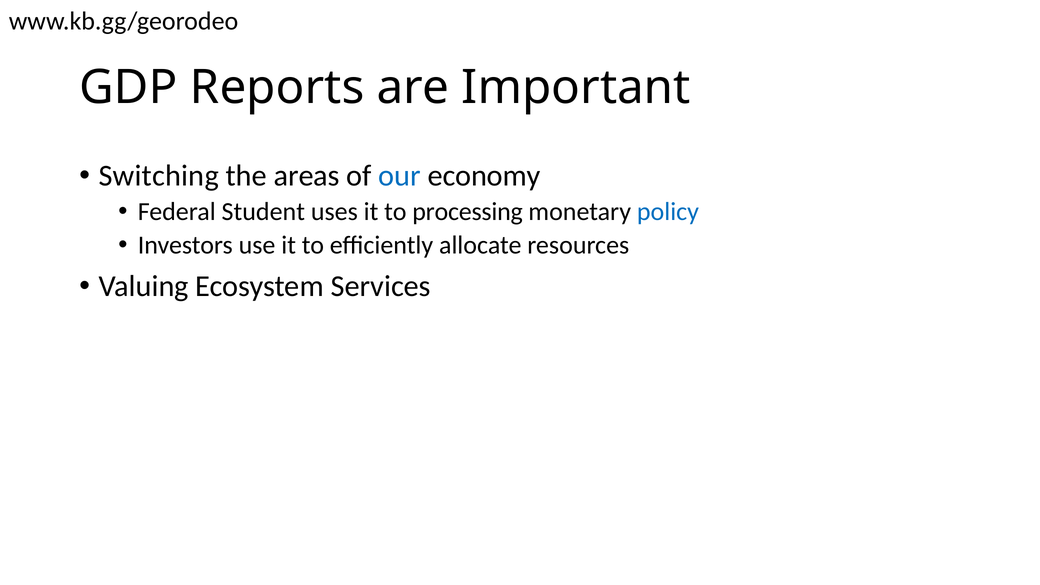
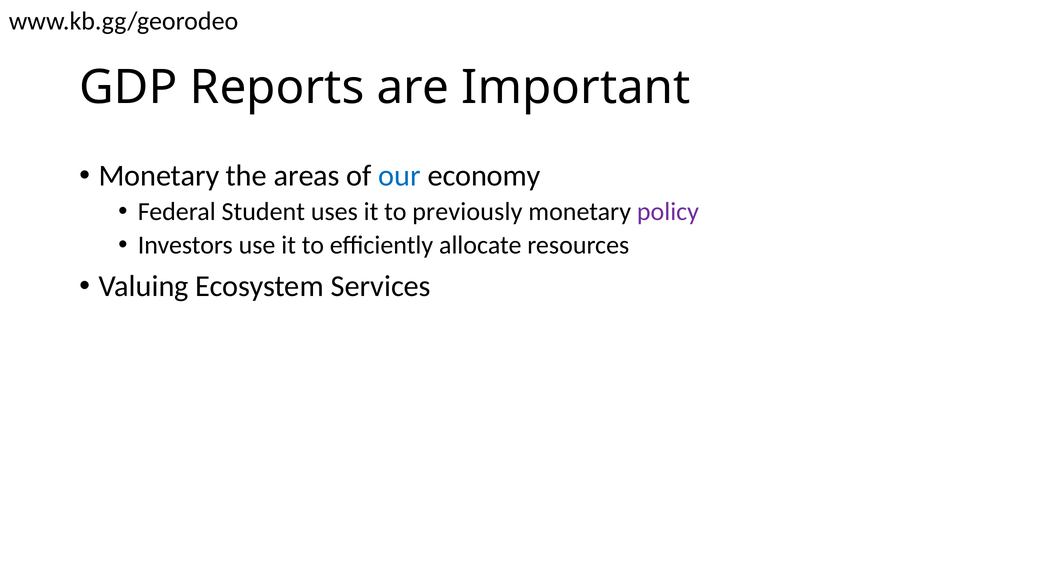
Switching: Switching -> Monetary (159, 176)
processing: processing -> previously (467, 212)
policy colour: blue -> purple (668, 212)
